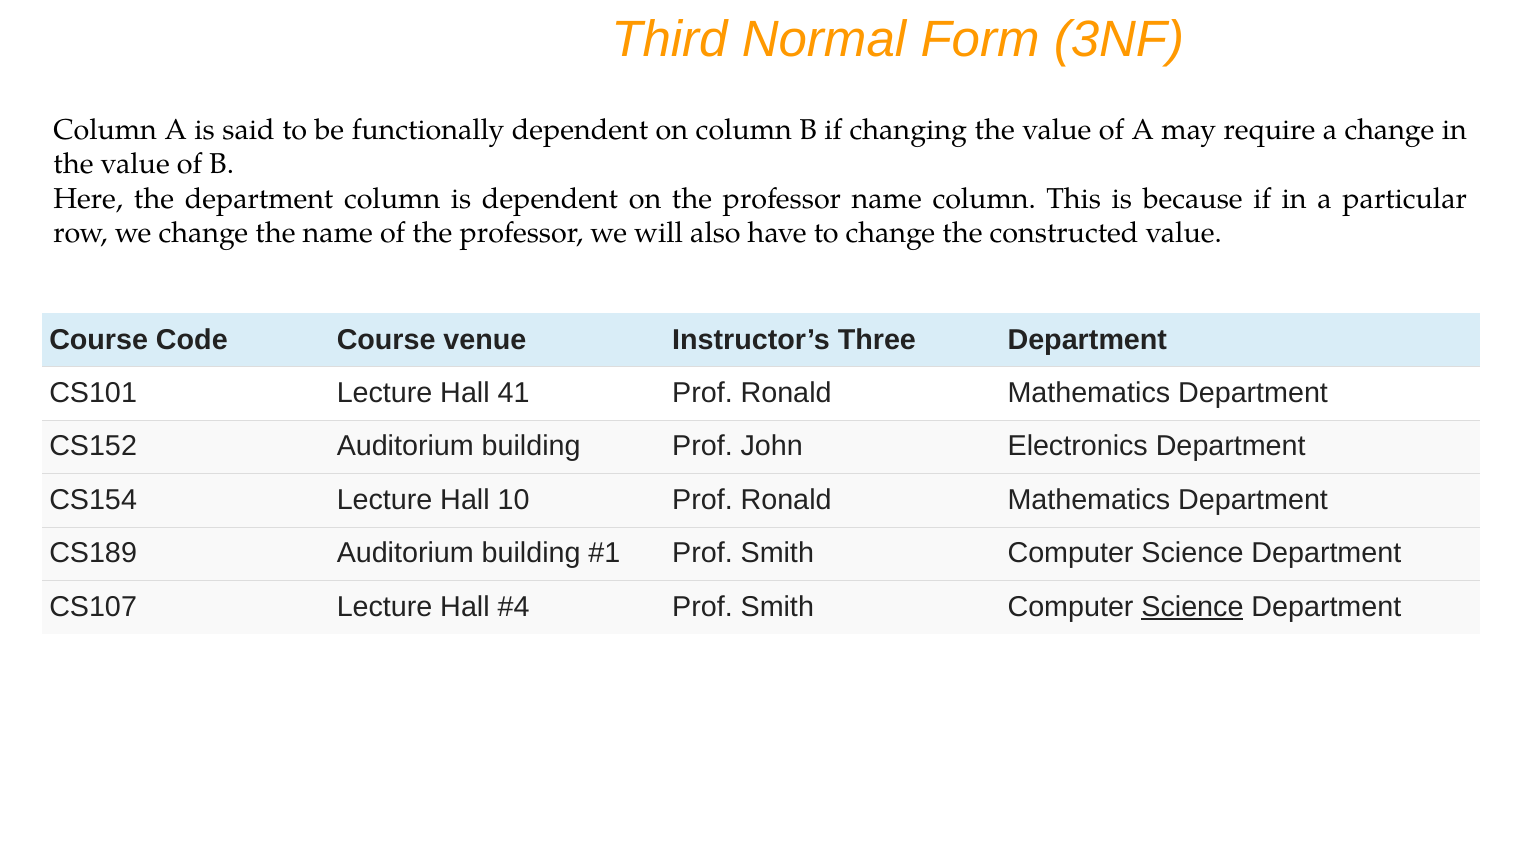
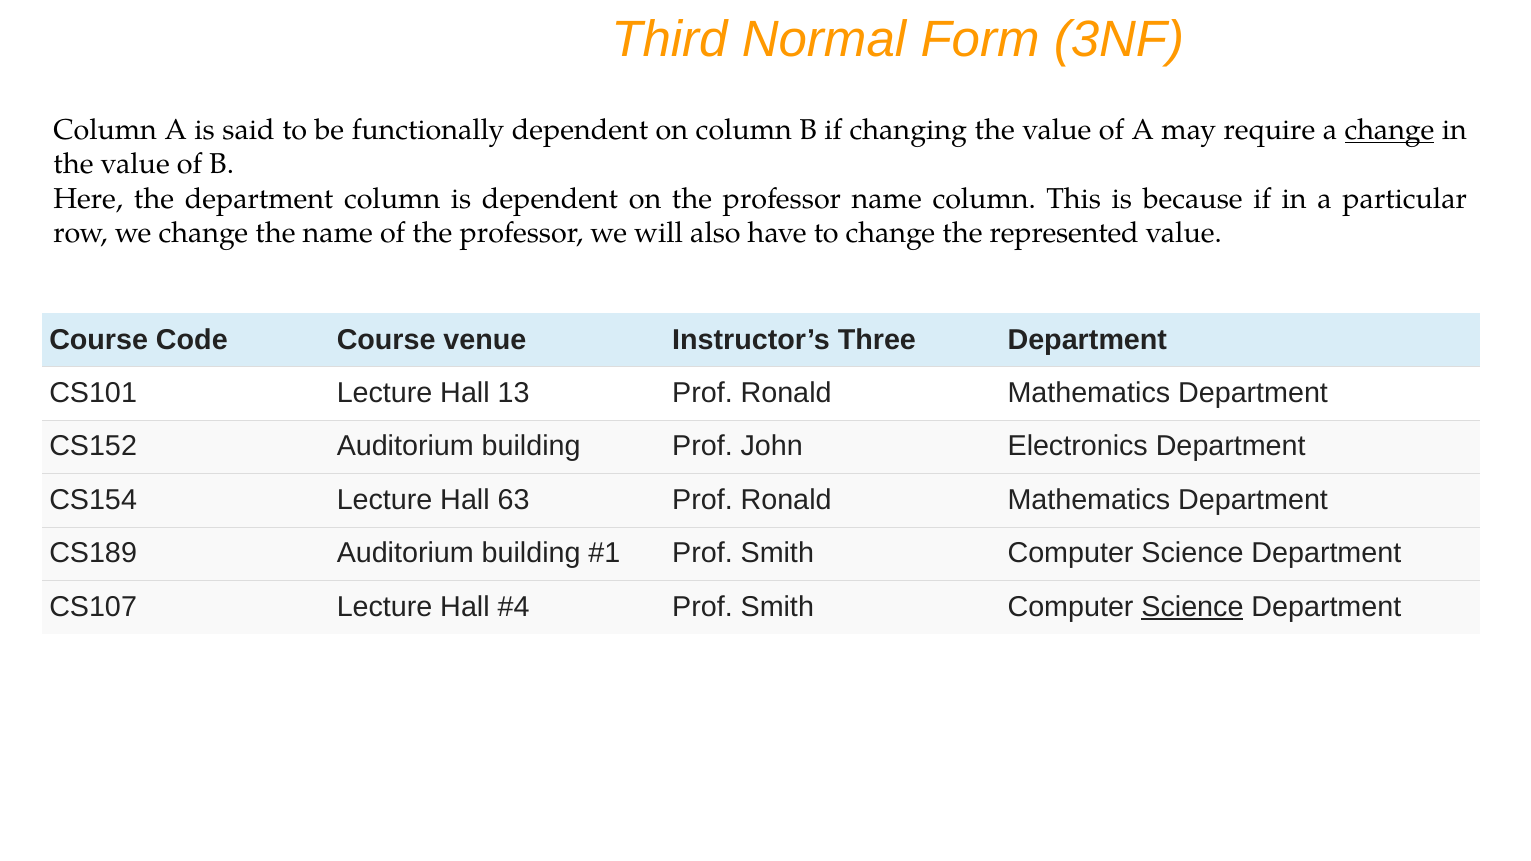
change underline: none -> present (1390, 130)
constructed: constructed -> represented (1064, 233)
41: 41 -> 13 (514, 393)
10: 10 -> 63 (514, 500)
